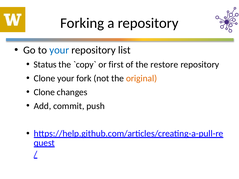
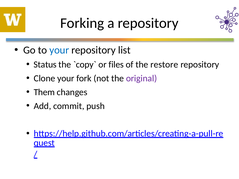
first: first -> files (116, 65)
original colour: orange -> purple (142, 78)
Clone: Clone -> Them (44, 92)
